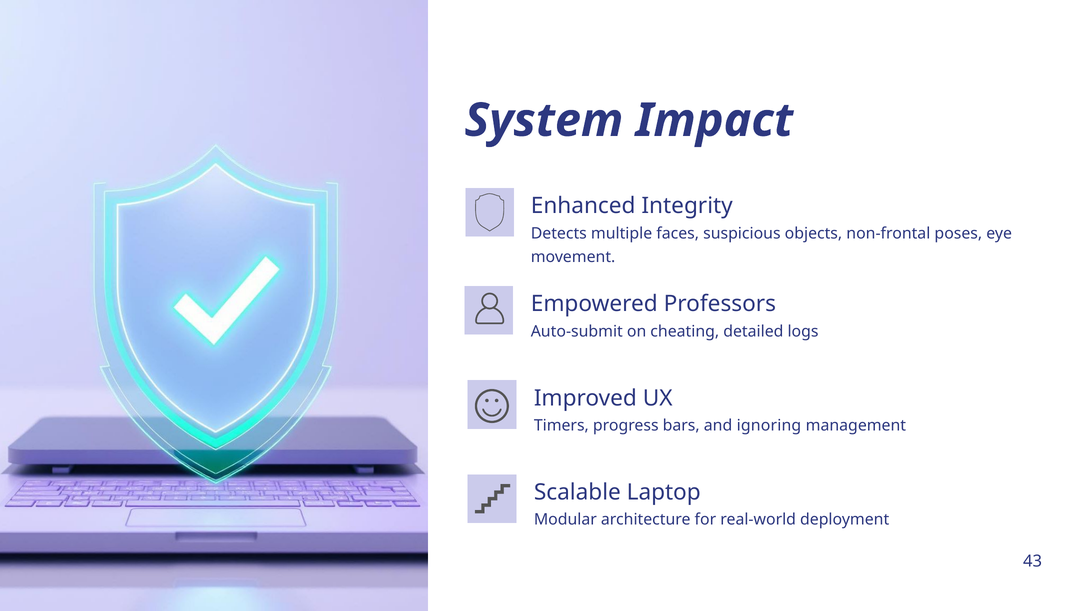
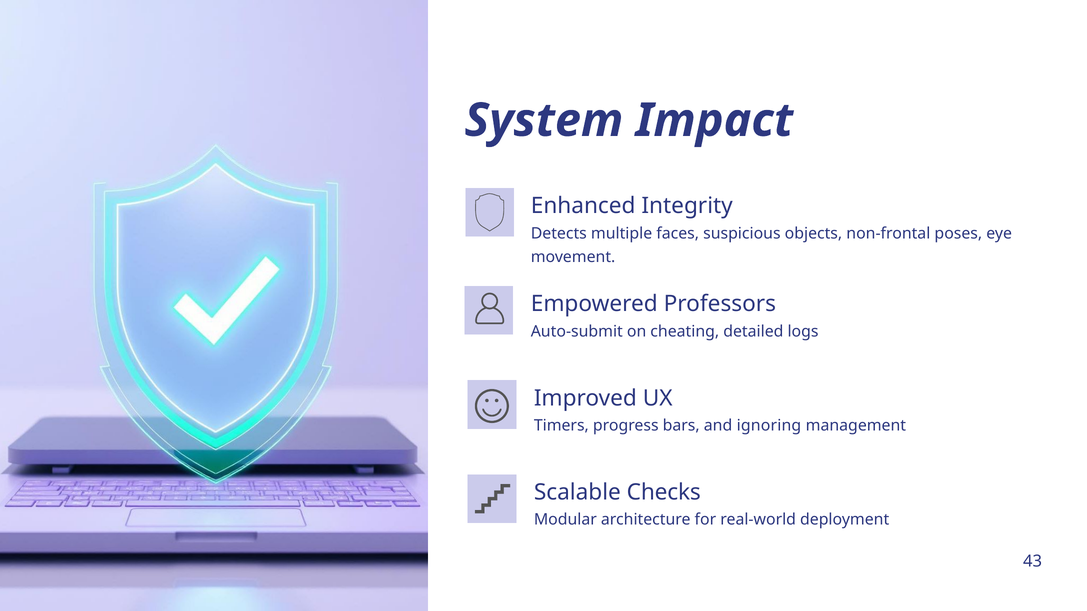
Laptop: Laptop -> Checks (664, 493)
